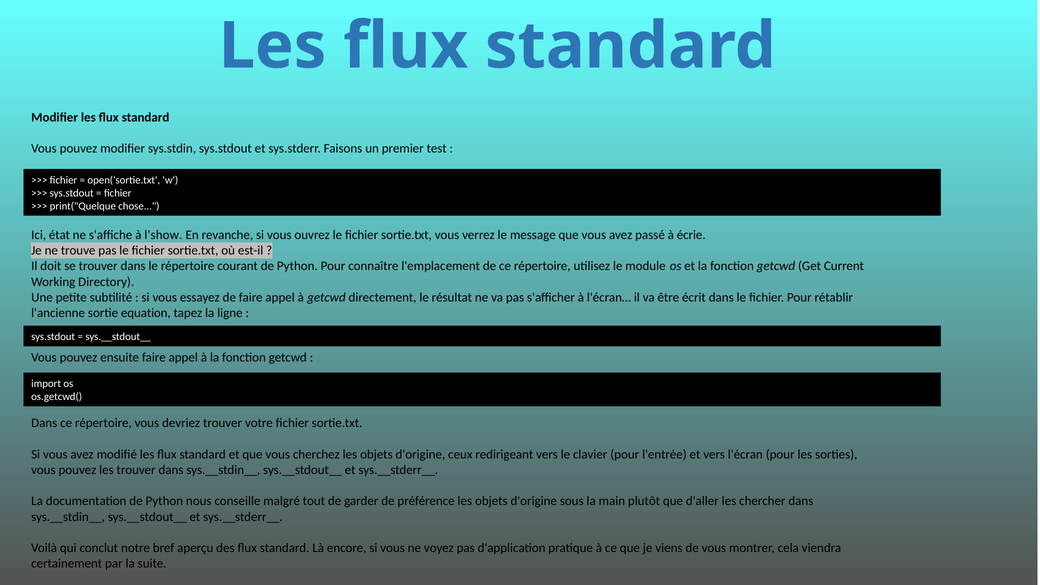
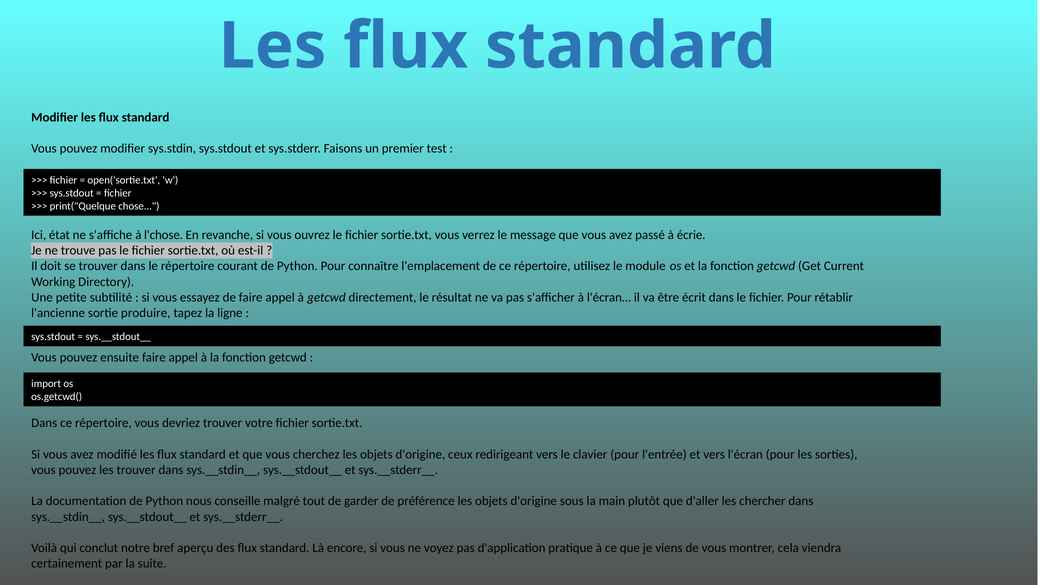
l'show: l'show -> l'chose (164, 235)
equation: equation -> produire (146, 313)
